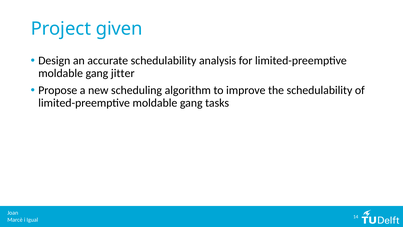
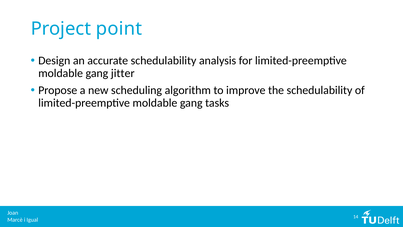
given: given -> point (119, 29)
